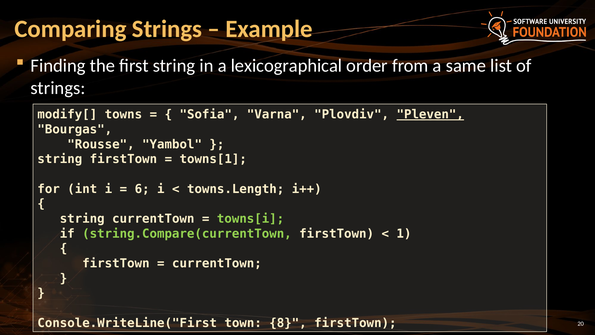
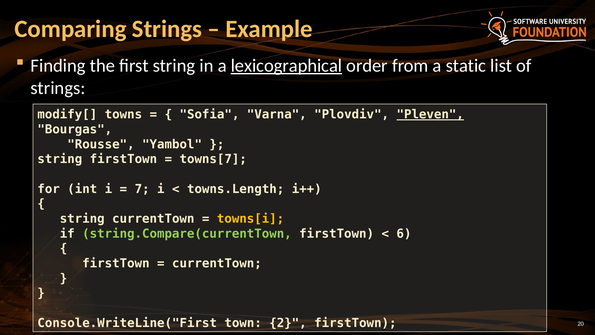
lexicographical underline: none -> present (286, 66)
same: same -> static (466, 66)
towns[1: towns[1 -> towns[7 (213, 159)
6: 6 -> 7 (142, 189)
towns[i colour: light green -> yellow (251, 219)
1: 1 -> 6 (404, 233)
8: 8 -> 2 (288, 323)
